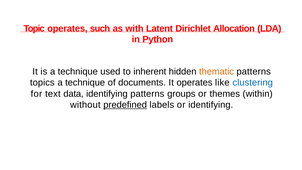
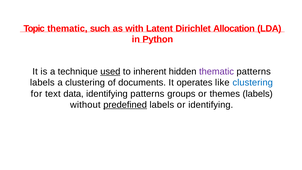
Topic operates: operates -> thematic (67, 29)
used underline: none -> present (110, 72)
thematic colour: orange -> purple (217, 72)
topics: topics -> labels (42, 83)
technique: technique -> clustering (85, 83)
themes within: within -> labels (258, 94)
